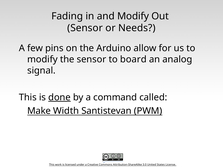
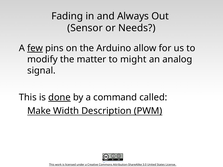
and Modify: Modify -> Always (133, 16)
few underline: none -> present (35, 48)
the sensor: sensor -> matter (92, 59)
board: board -> might (133, 59)
Santistevan: Santistevan -> Description (106, 111)
